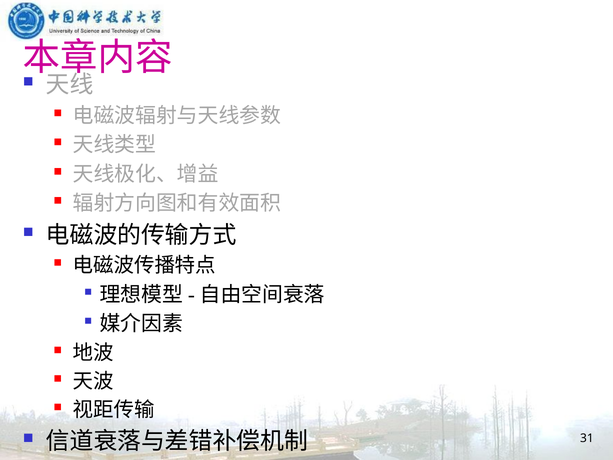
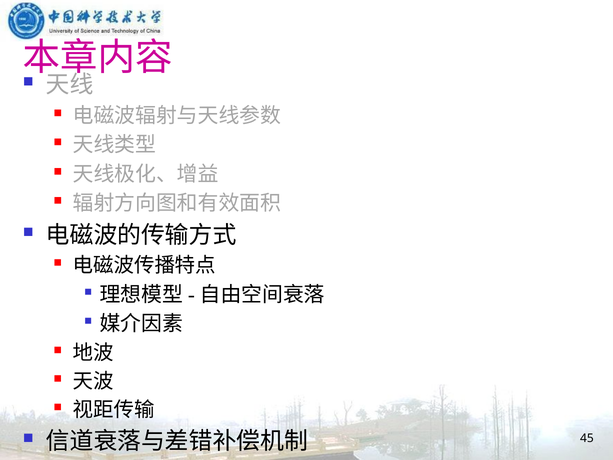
31: 31 -> 45 (587, 438)
